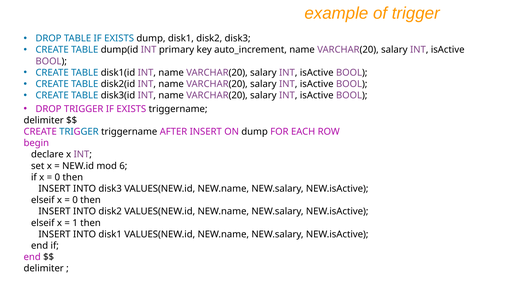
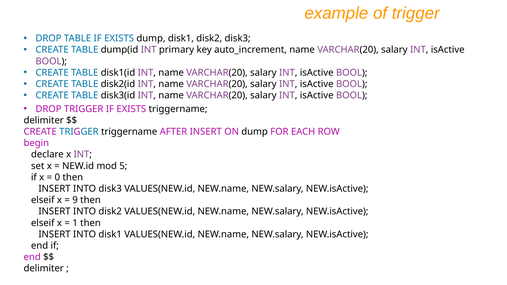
6: 6 -> 5 (123, 166)
0: 0 -> 9 (75, 200)
